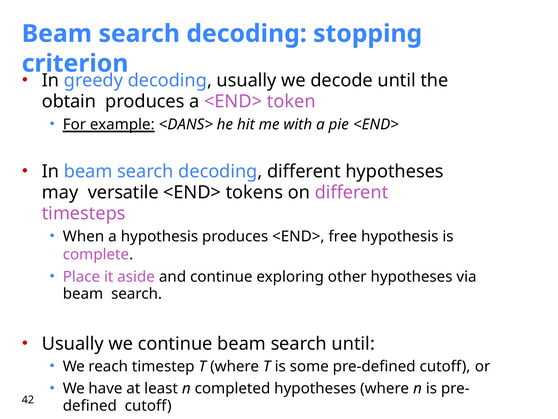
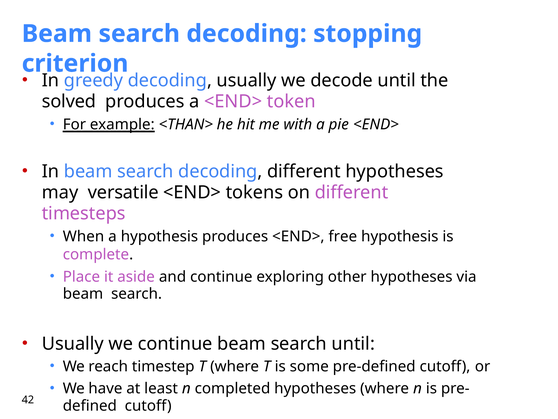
obtain: obtain -> solved (69, 101)
<DANS>: <DANS> -> <THAN> (186, 124)
